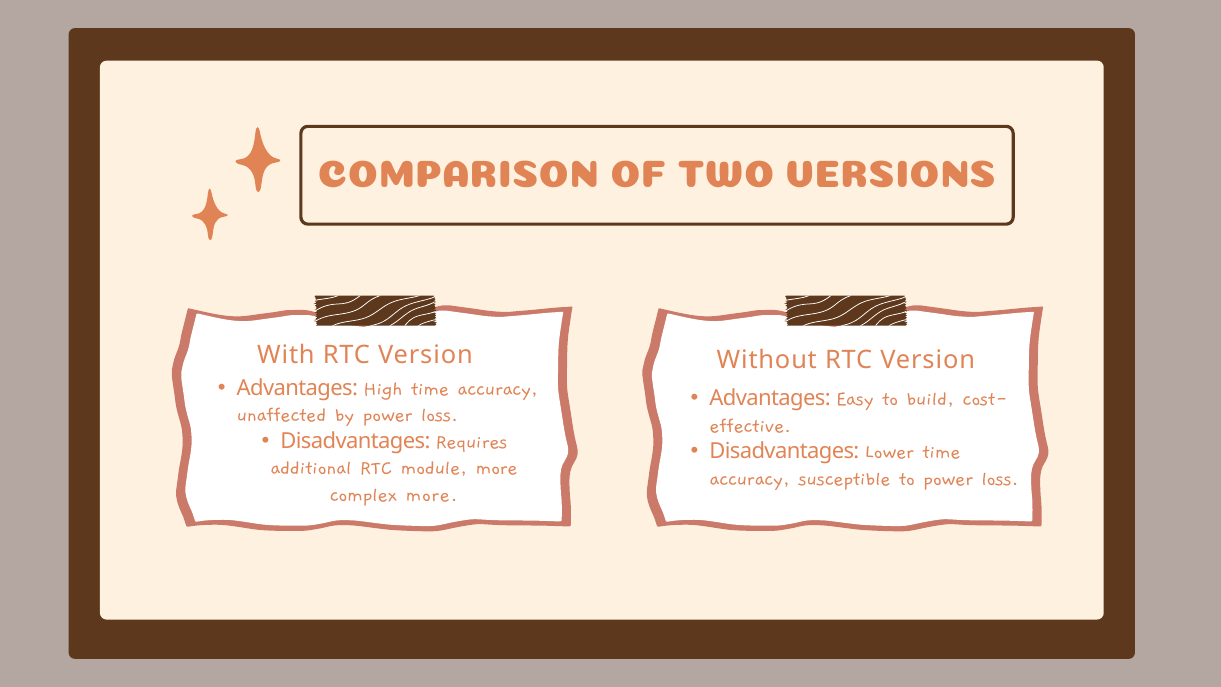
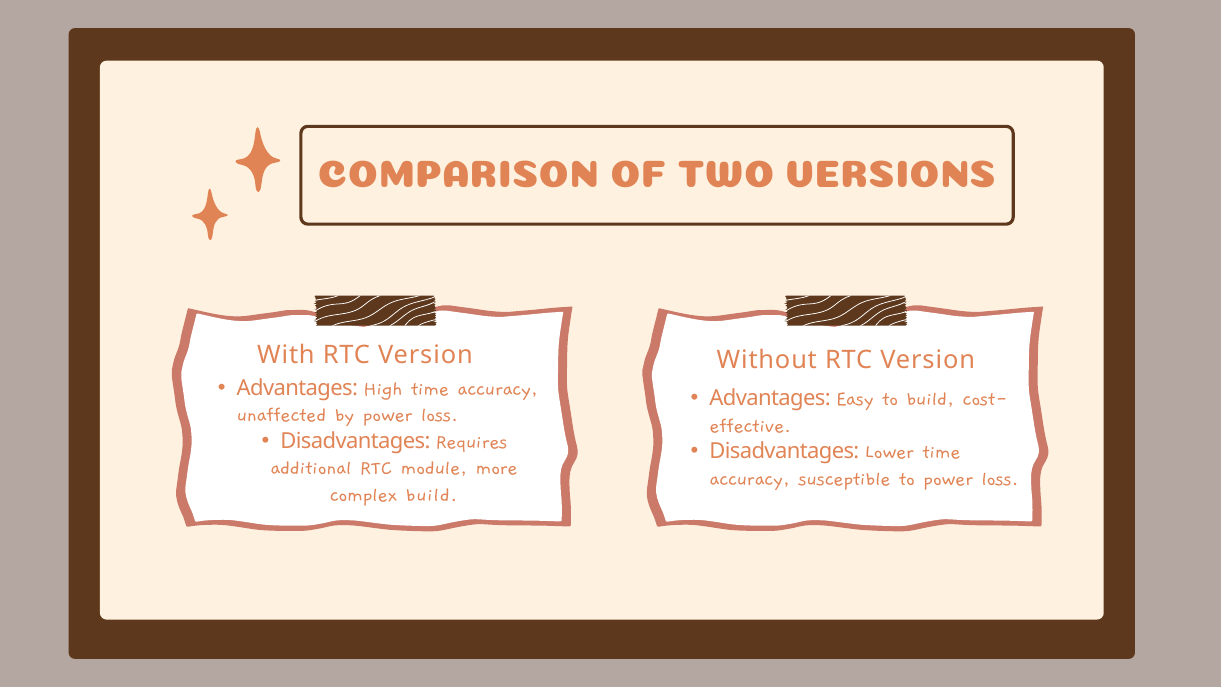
complex more: more -> build (432, 494)
